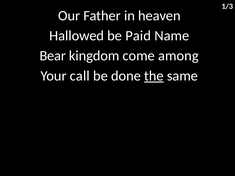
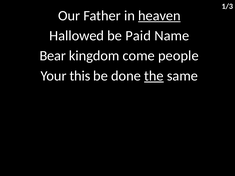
heaven underline: none -> present (159, 16)
among: among -> people (178, 56)
call: call -> this (80, 76)
